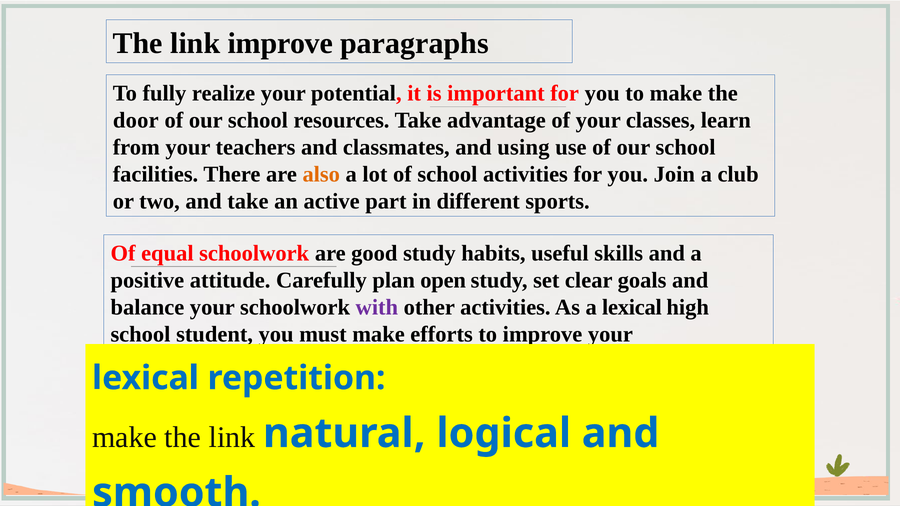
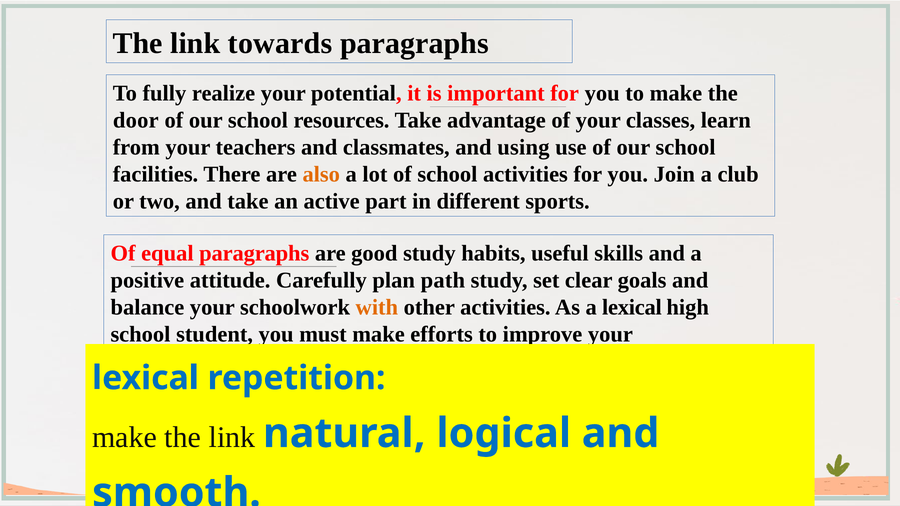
link improve: improve -> towards (280, 43)
equal schoolwork: schoolwork -> paragraphs (254, 254)
open: open -> path (443, 281)
with colour: purple -> orange (377, 308)
